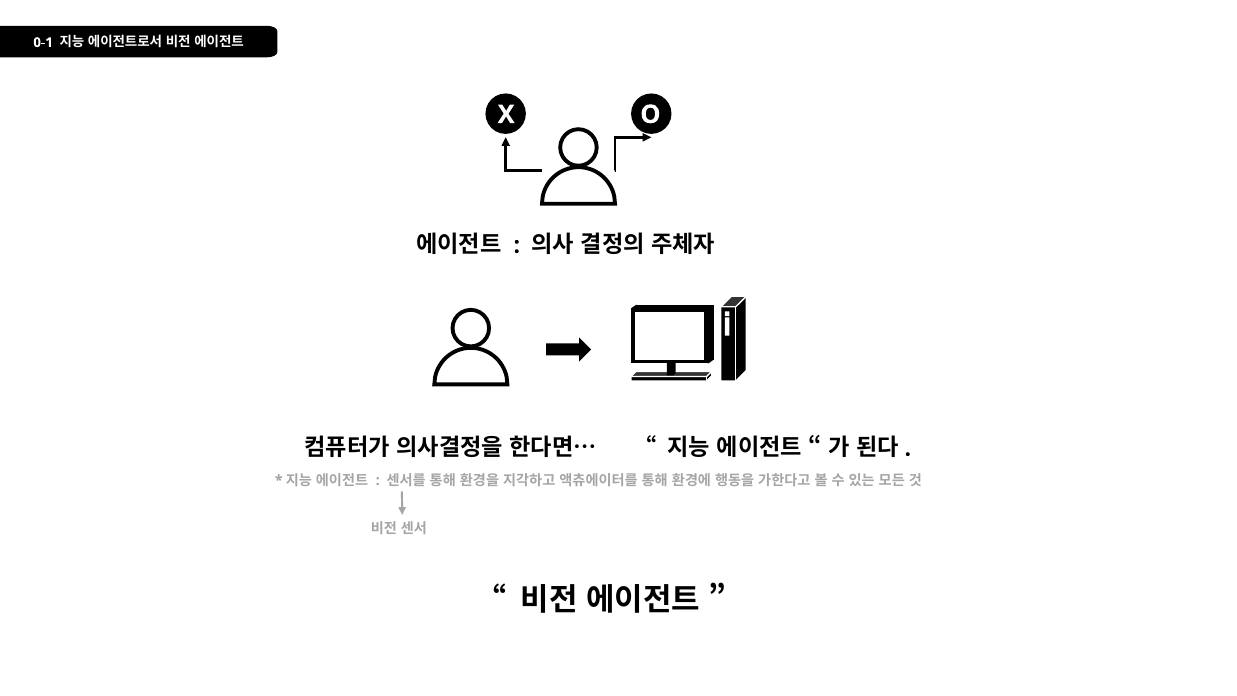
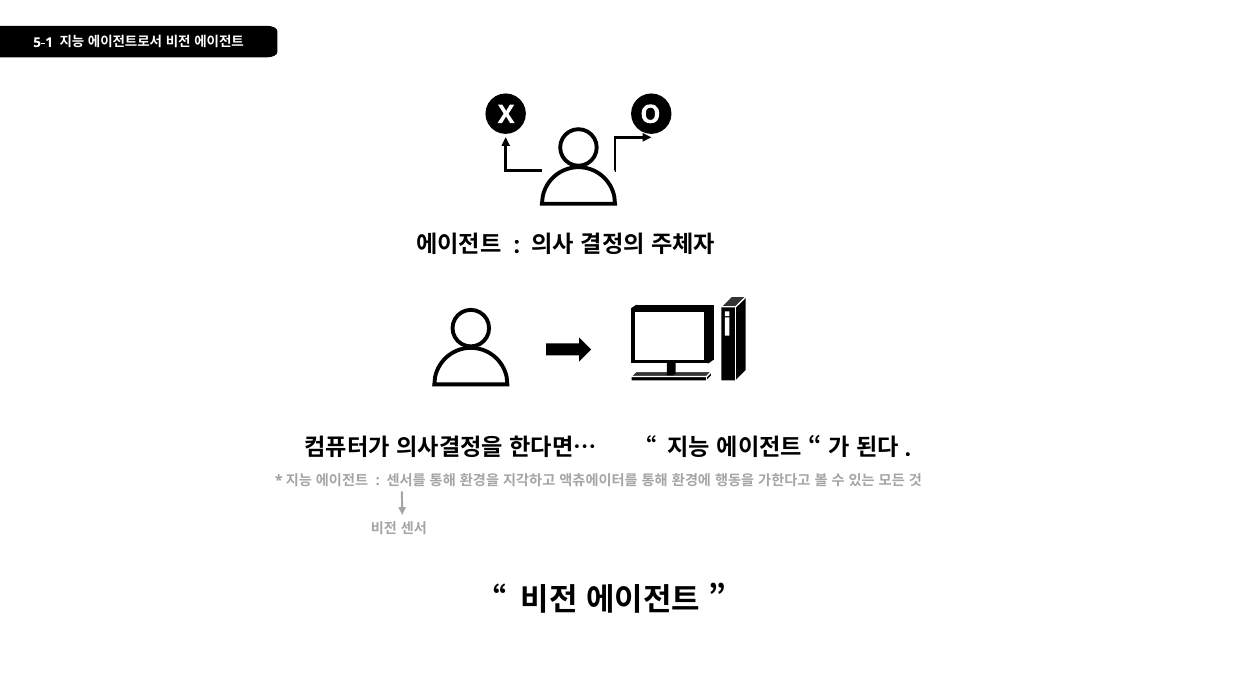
0-1: 0-1 -> 5-1 (43, 43)
